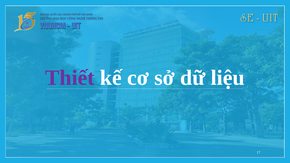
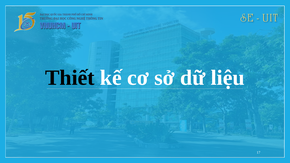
Thiết colour: purple -> black (70, 78)
